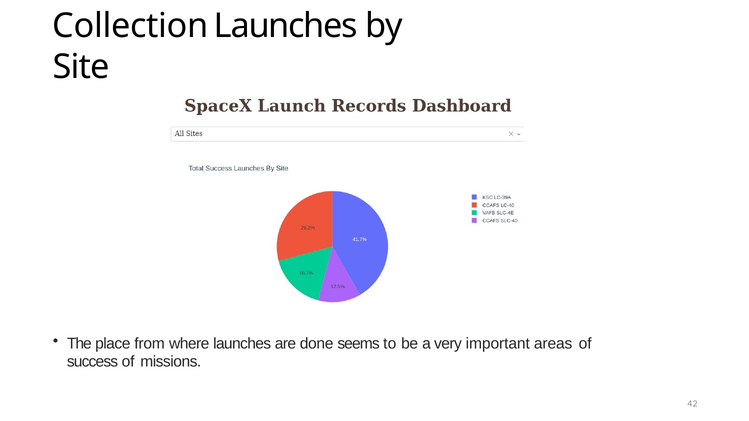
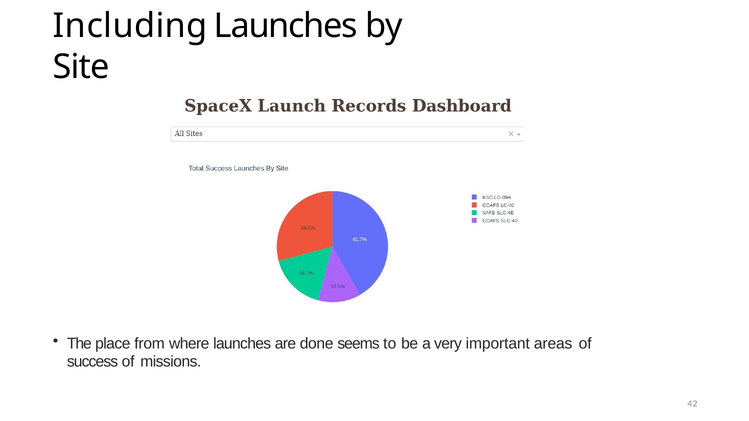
Collection: Collection -> Including (130, 26)
